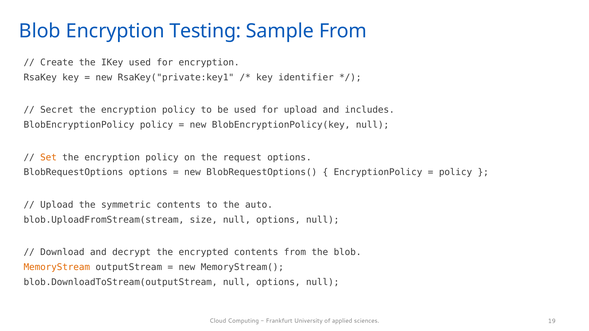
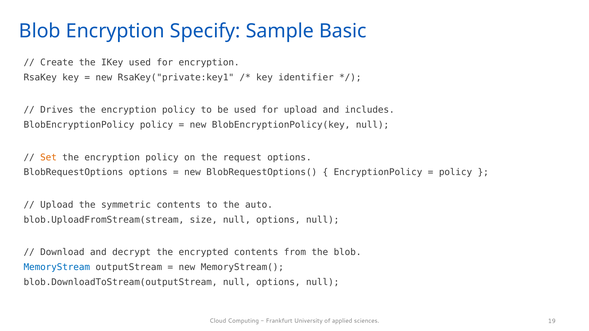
Testing: Testing -> Specify (205, 31)
Sample From: From -> Basic (343, 31)
Secret: Secret -> Drives (57, 110)
MemoryStream colour: orange -> blue (57, 267)
